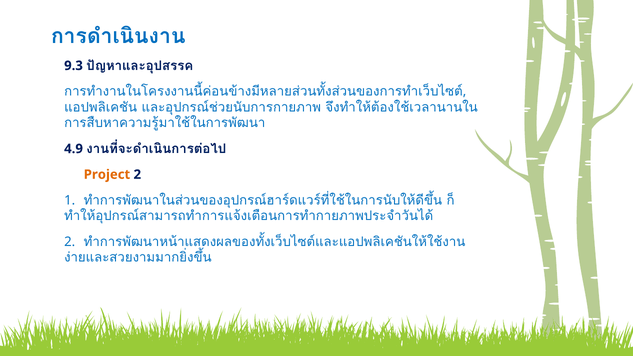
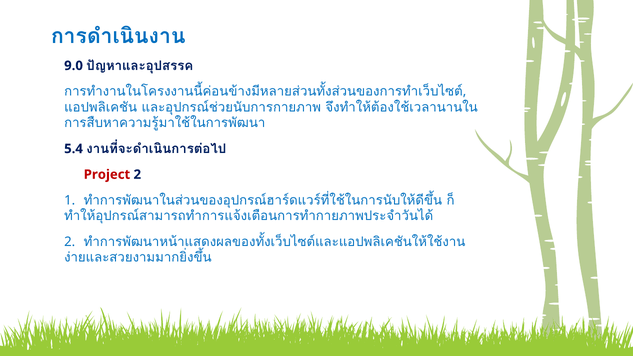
9.3: 9.3 -> 9.0 (74, 66)
4.9: 4.9 -> 5.4 (74, 149)
Project colour: orange -> red (107, 175)
